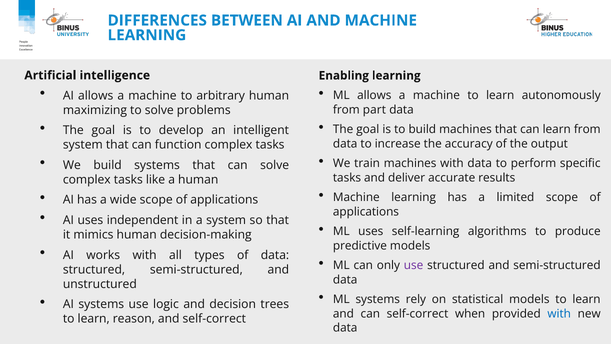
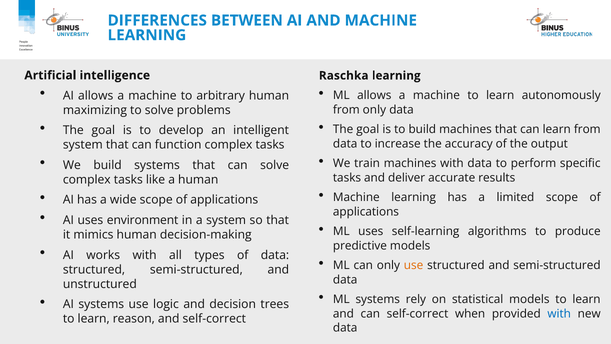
Enabling: Enabling -> Raschka (344, 76)
from part: part -> only (374, 110)
independent: independent -> environment (143, 220)
use colour: purple -> orange (414, 265)
